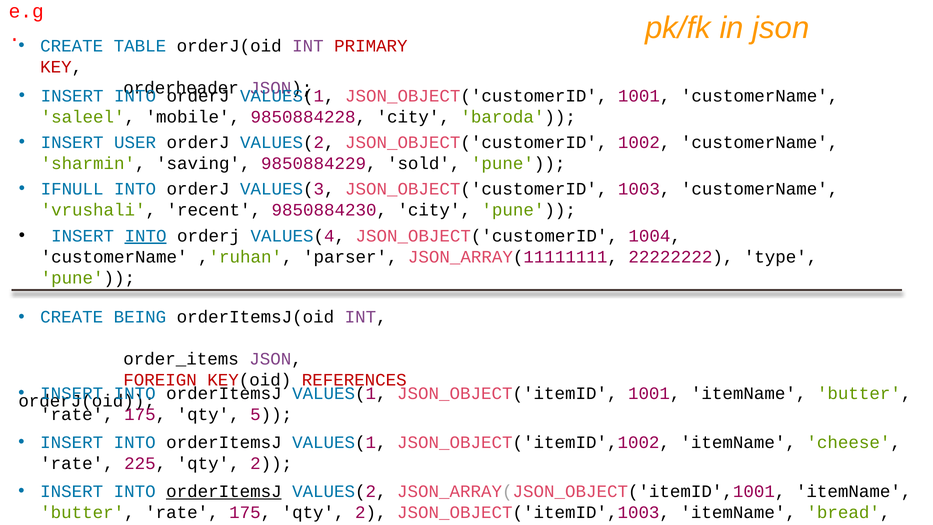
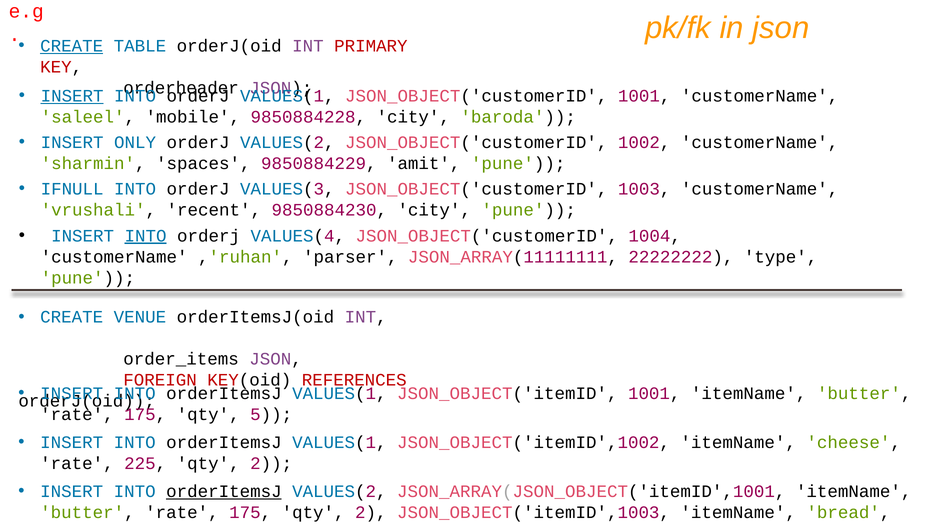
CREATE underline: none -> present (72, 46)
INSERT underline: none -> present (72, 96)
USER: USER -> ONLY (135, 142)
saving: saving -> spaces (203, 163)
sold: sold -> amit (424, 163)
BEING: BEING -> VENUE (140, 317)
